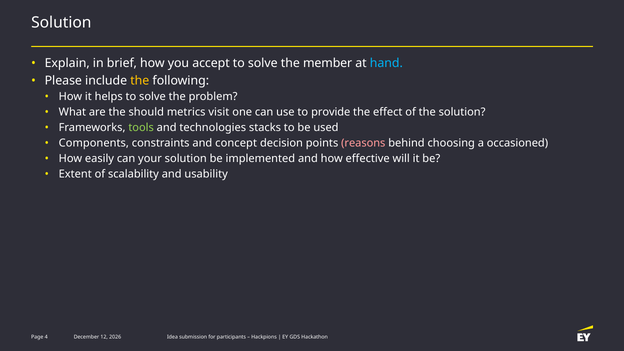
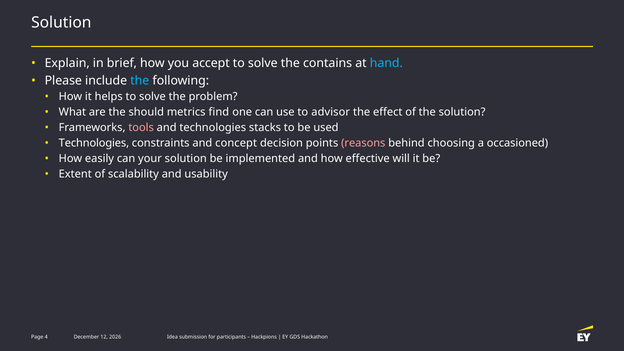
member: member -> contains (328, 63)
the colour: yellow -> light blue (140, 81)
visit: visit -> find (219, 112)
provide: provide -> advisor (331, 112)
tools colour: light green -> pink (141, 128)
Components: Components -> Technologies (94, 143)
